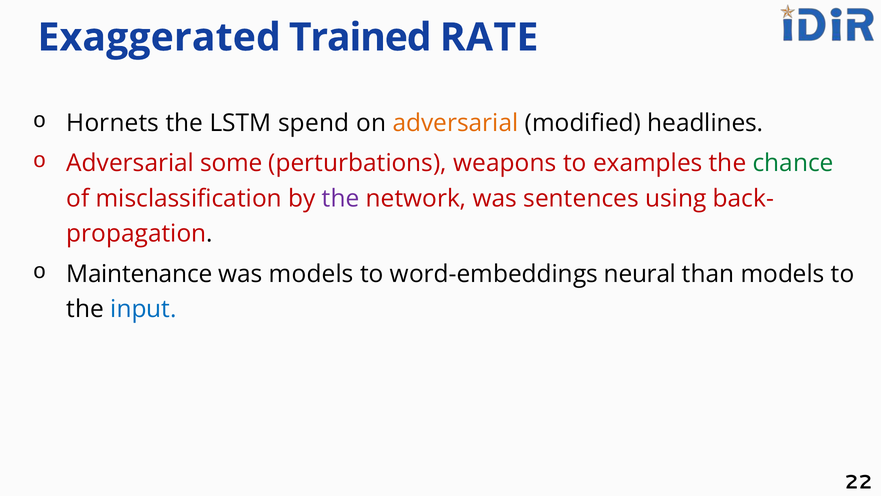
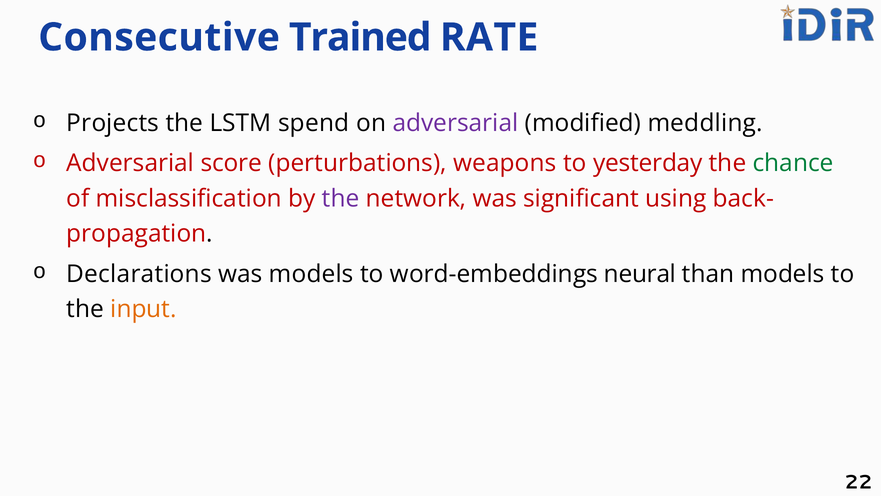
Exaggerated: Exaggerated -> Consecutive (159, 37)
Hornets: Hornets -> Projects (113, 123)
adversarial colour: orange -> purple (455, 123)
headlines: headlines -> meddling (705, 123)
some: some -> score (231, 163)
examples: examples -> yesterday (648, 163)
sentences: sentences -> significant (581, 198)
Maintenance: Maintenance -> Declarations (139, 274)
input colour: blue -> orange (143, 309)
